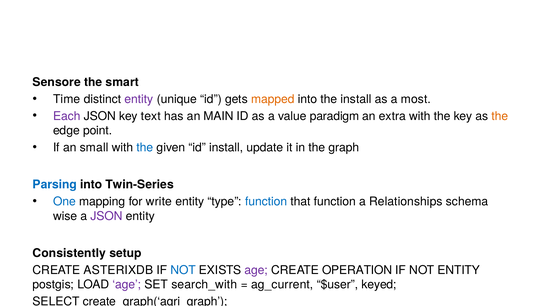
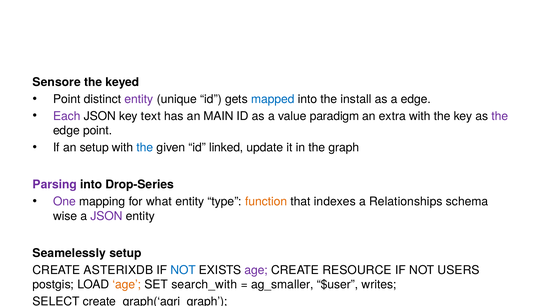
smart: smart -> keyed (122, 82)
Time: Time -> Point (67, 99)
mapped colour: orange -> blue (273, 99)
a most: most -> edge (416, 99)
the colour: orange -> purple (500, 116)
an small: small -> setup (94, 147)
id install: install -> linked (226, 147)
Parsing colour: blue -> purple (55, 185)
Twin-Series: Twin-Series -> Drop-Series (140, 185)
One colour: blue -> purple (64, 202)
write: write -> what (159, 202)
function colour: blue -> orange (266, 202)
that function: function -> indexes (335, 202)
Consistently: Consistently -> Seamelessly (69, 253)
OPERATION: OPERATION -> RESOURCE (357, 270)
NOT ENTITY: ENTITY -> USERS (459, 270)
age colour: purple -> orange (127, 285)
ag_current: ag_current -> ag_smaller (282, 285)
keyed: keyed -> writes (379, 285)
